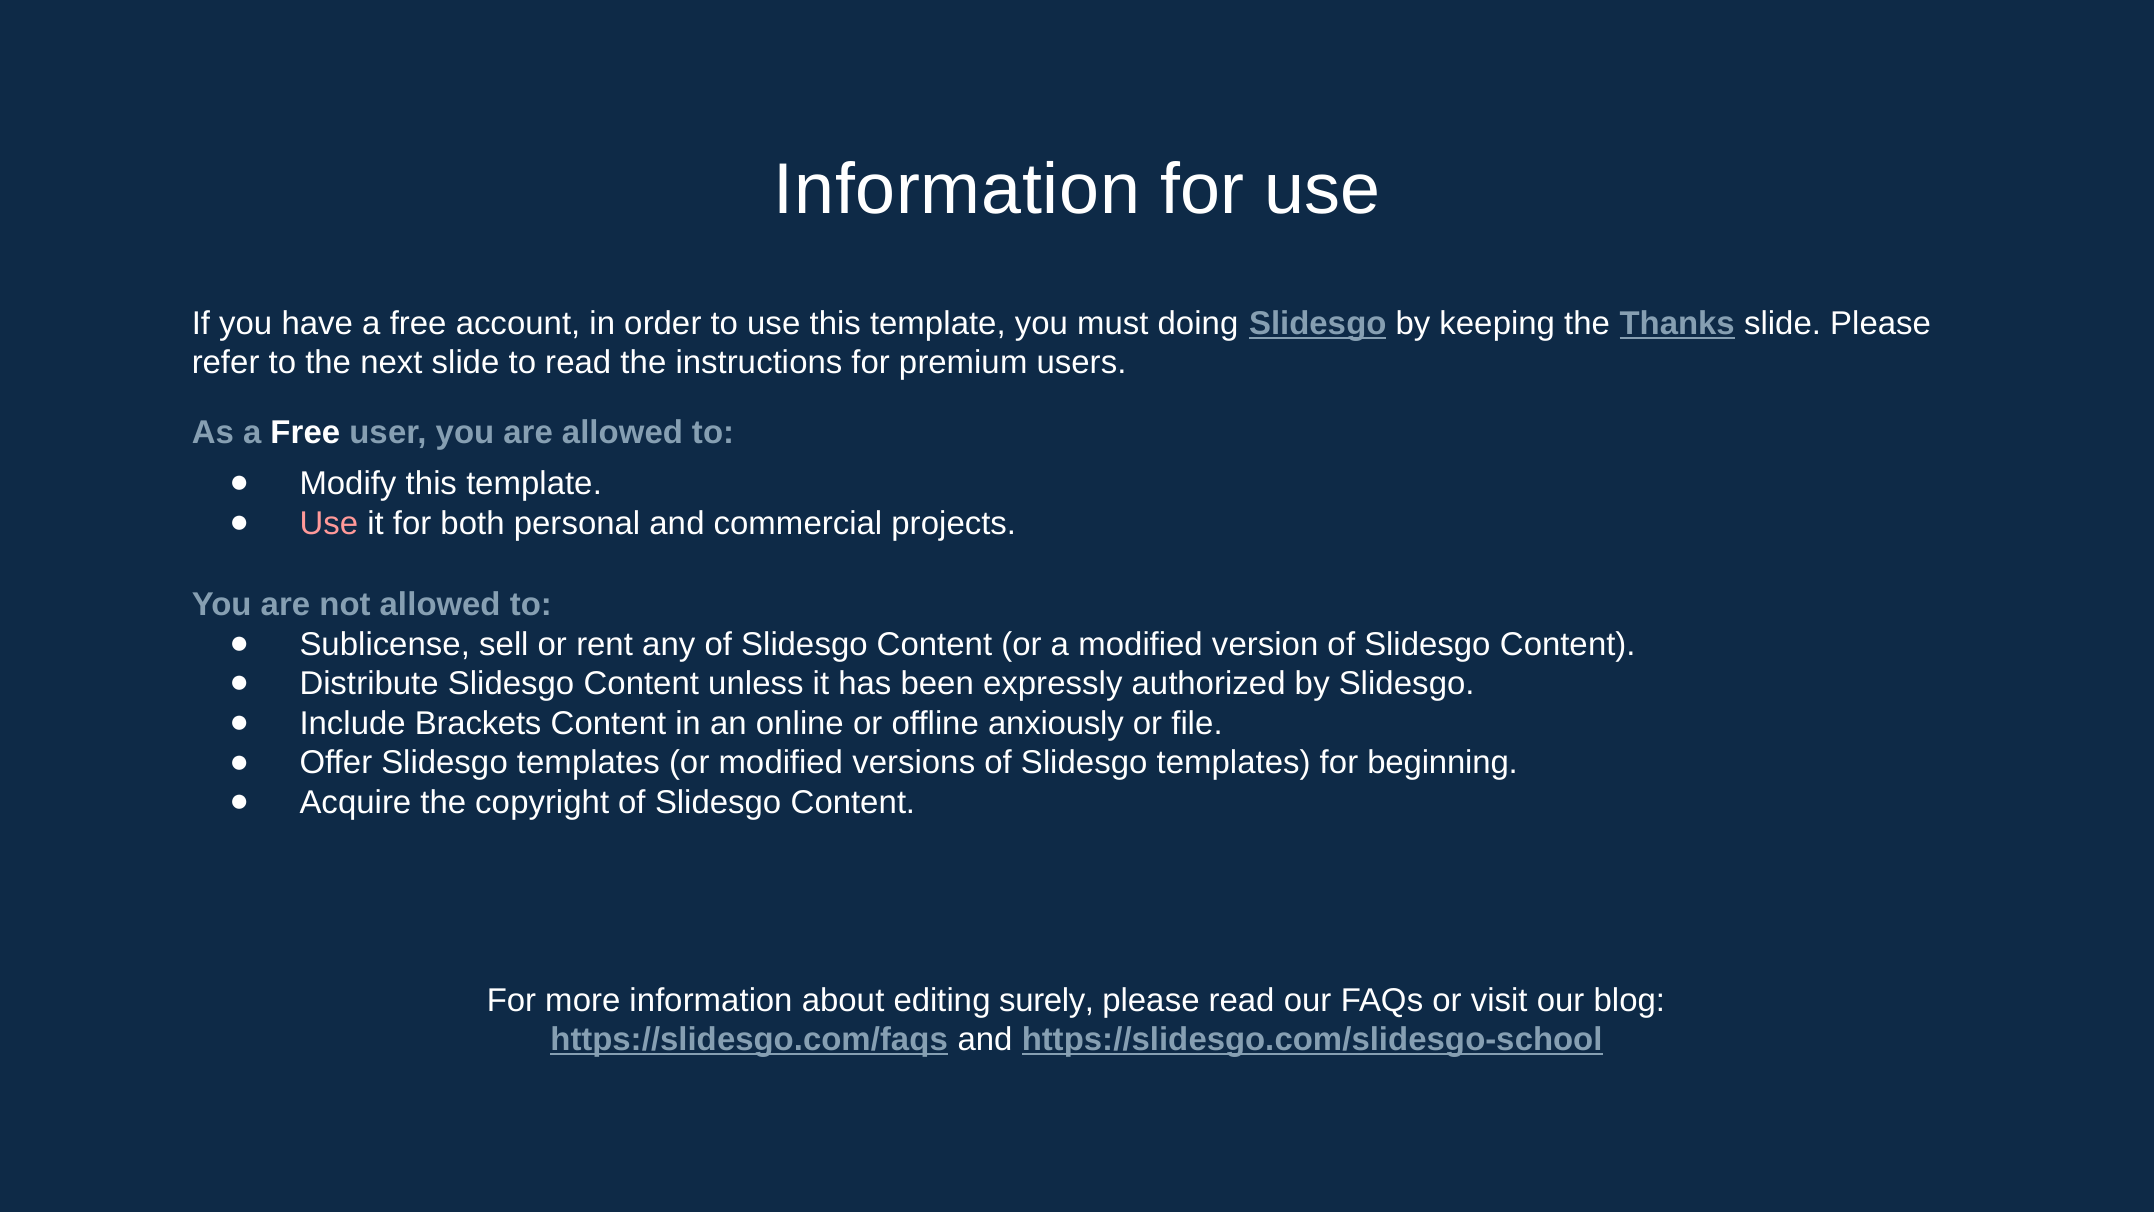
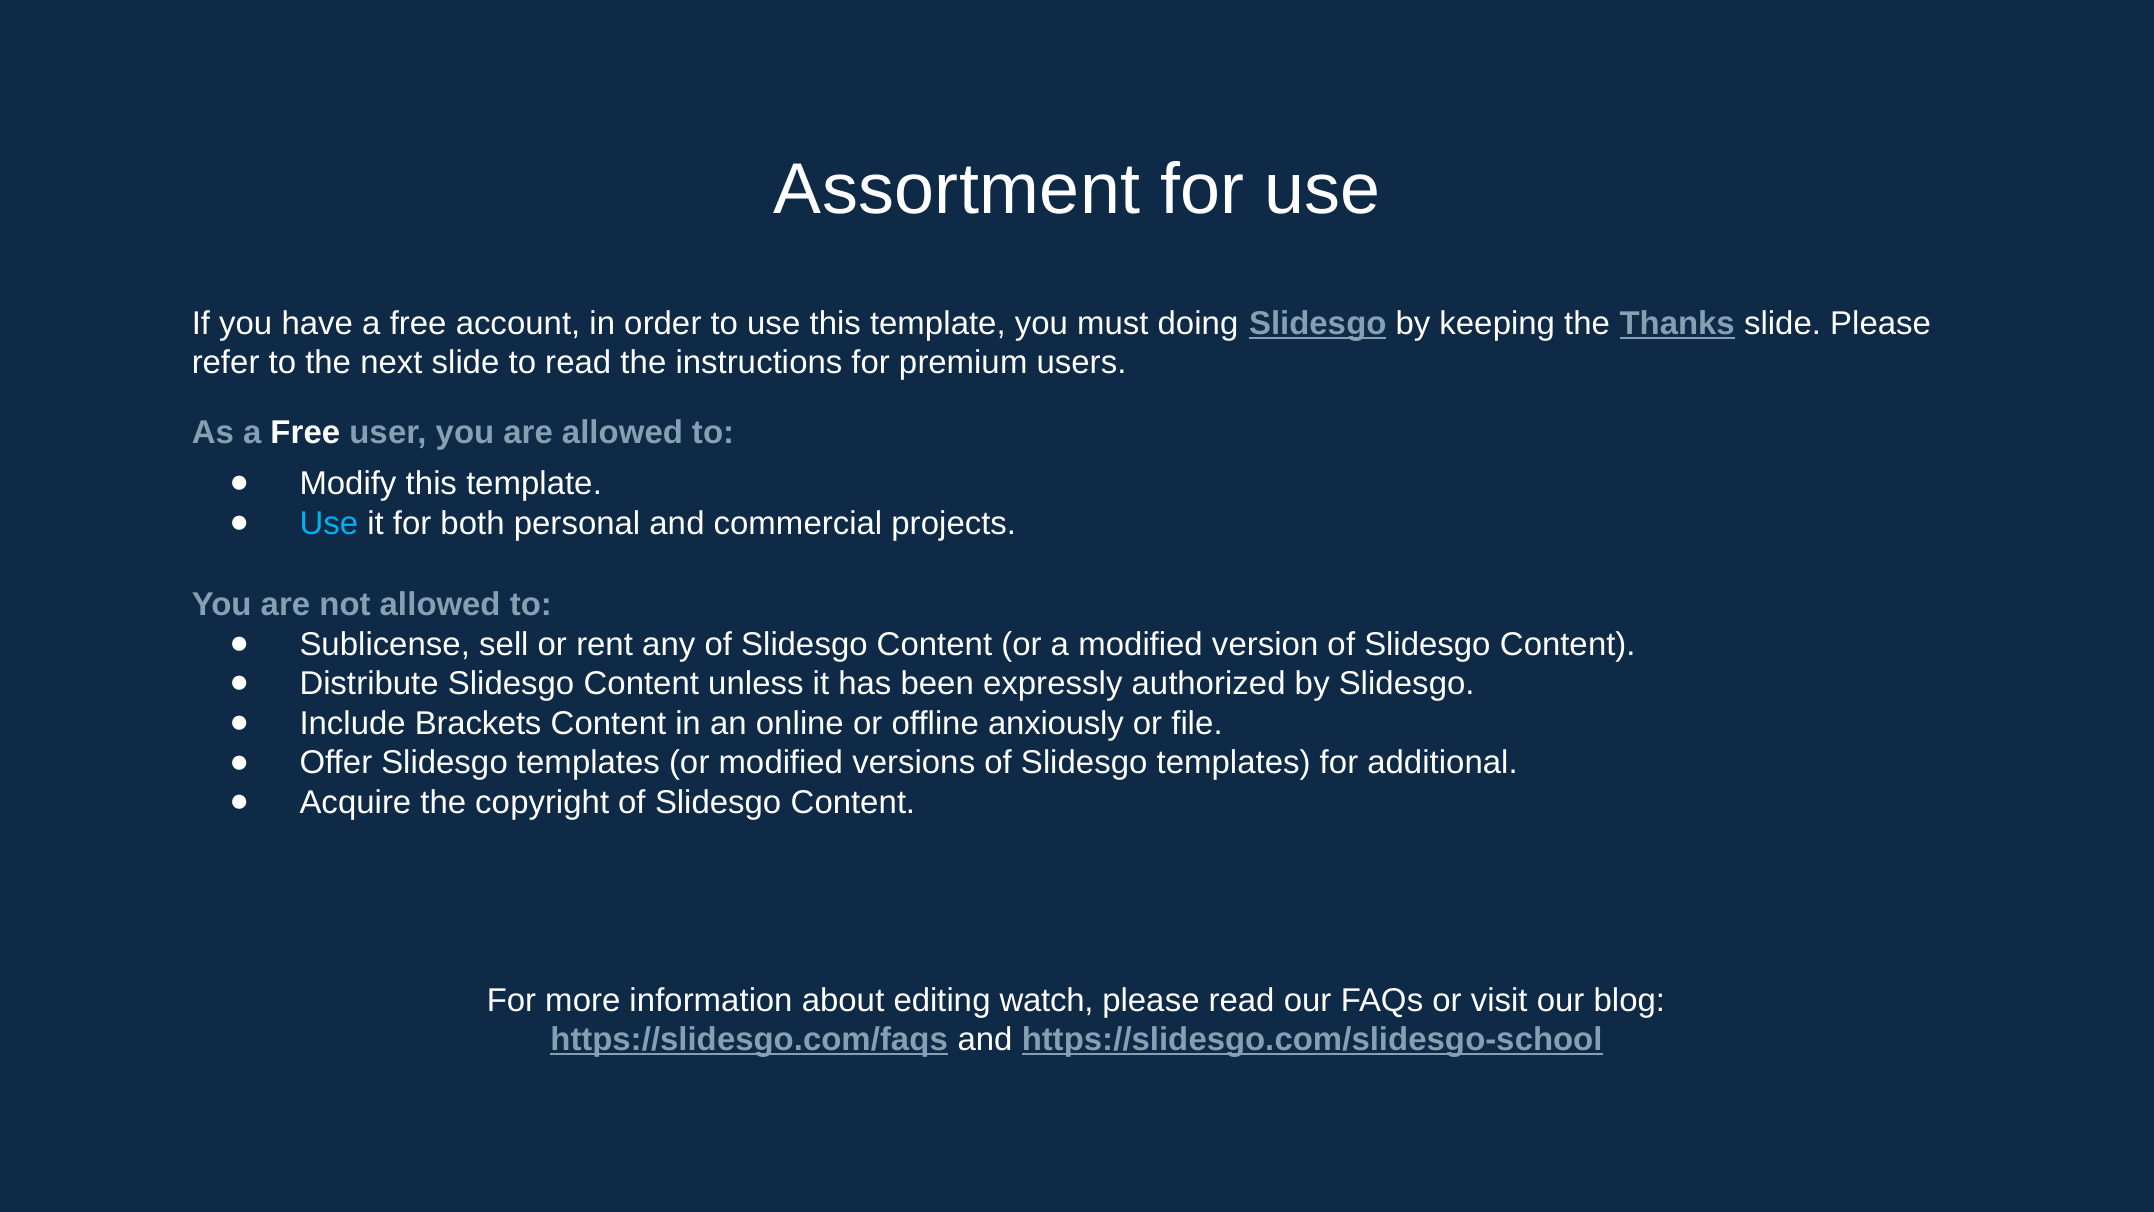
Information: Information -> Assortment (957, 190)
Use colour: pink -> light blue (329, 523)
beginning: beginning -> additional (1442, 763)
surely: surely -> watch (1047, 1000)
